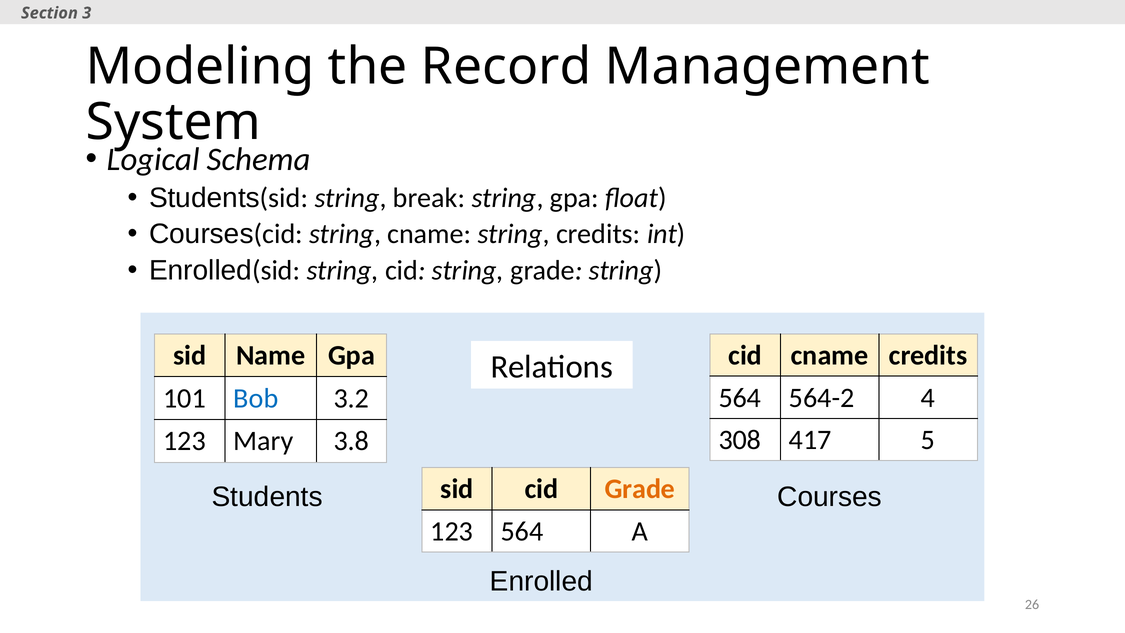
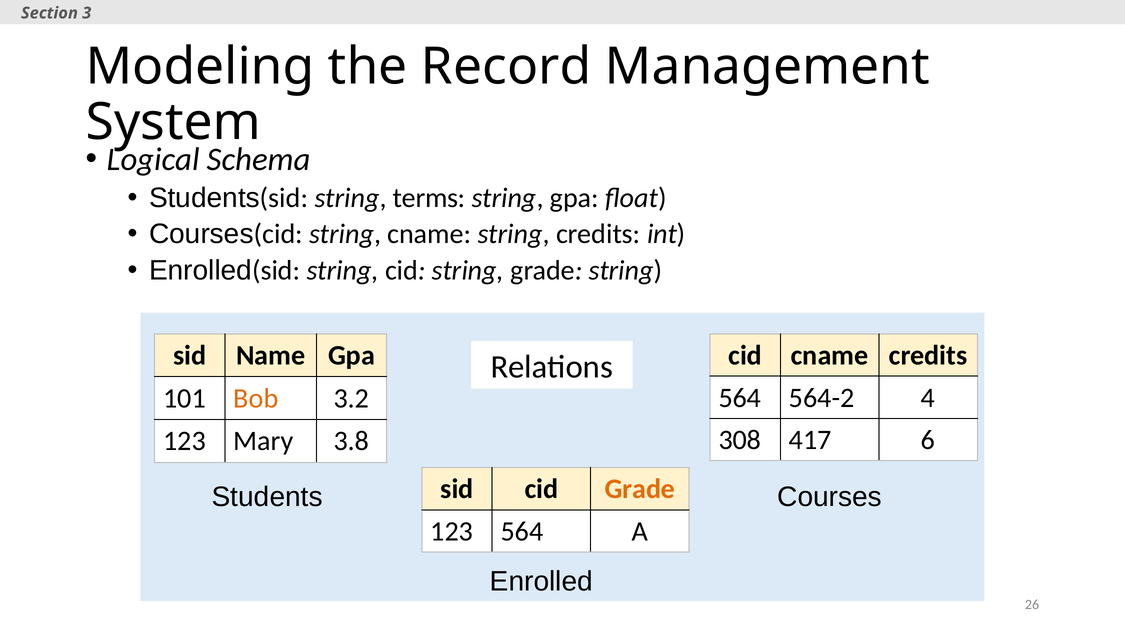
break: break -> terms (429, 198)
Bob colour: blue -> orange (256, 398)
5: 5 -> 6 (928, 440)
